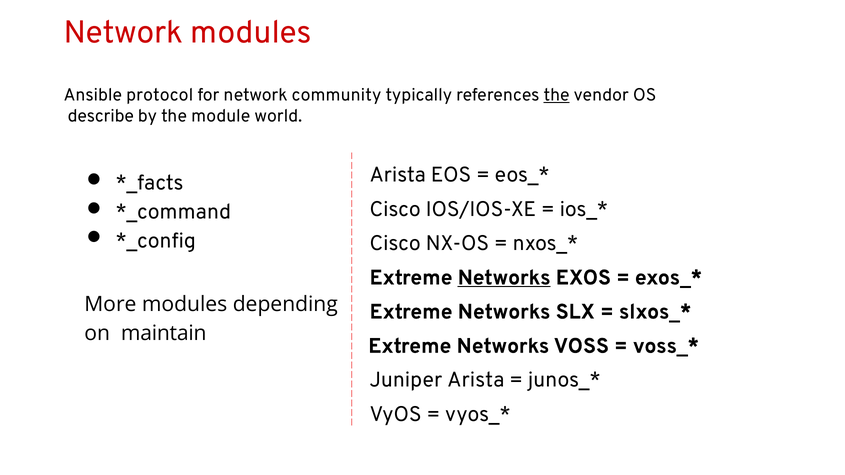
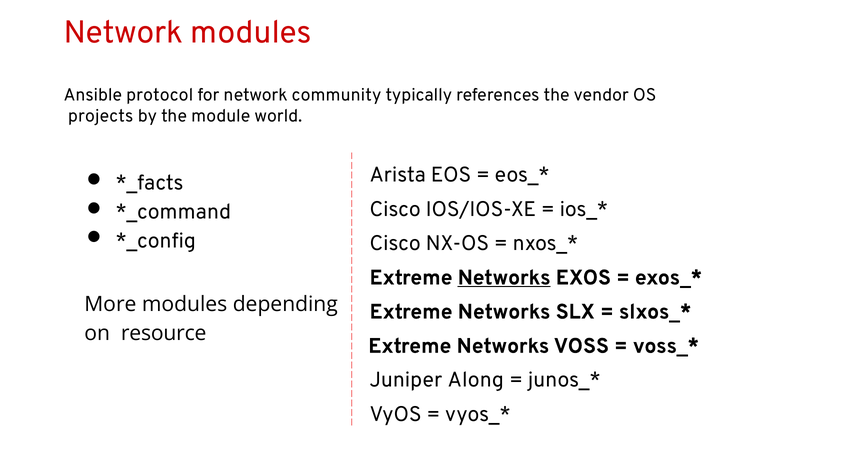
the underline: present -> none (557, 95)
describe: describe -> projects (101, 116)
maintain: maintain -> resource (164, 333)
Juniper Arista: Arista -> Along (476, 380)
